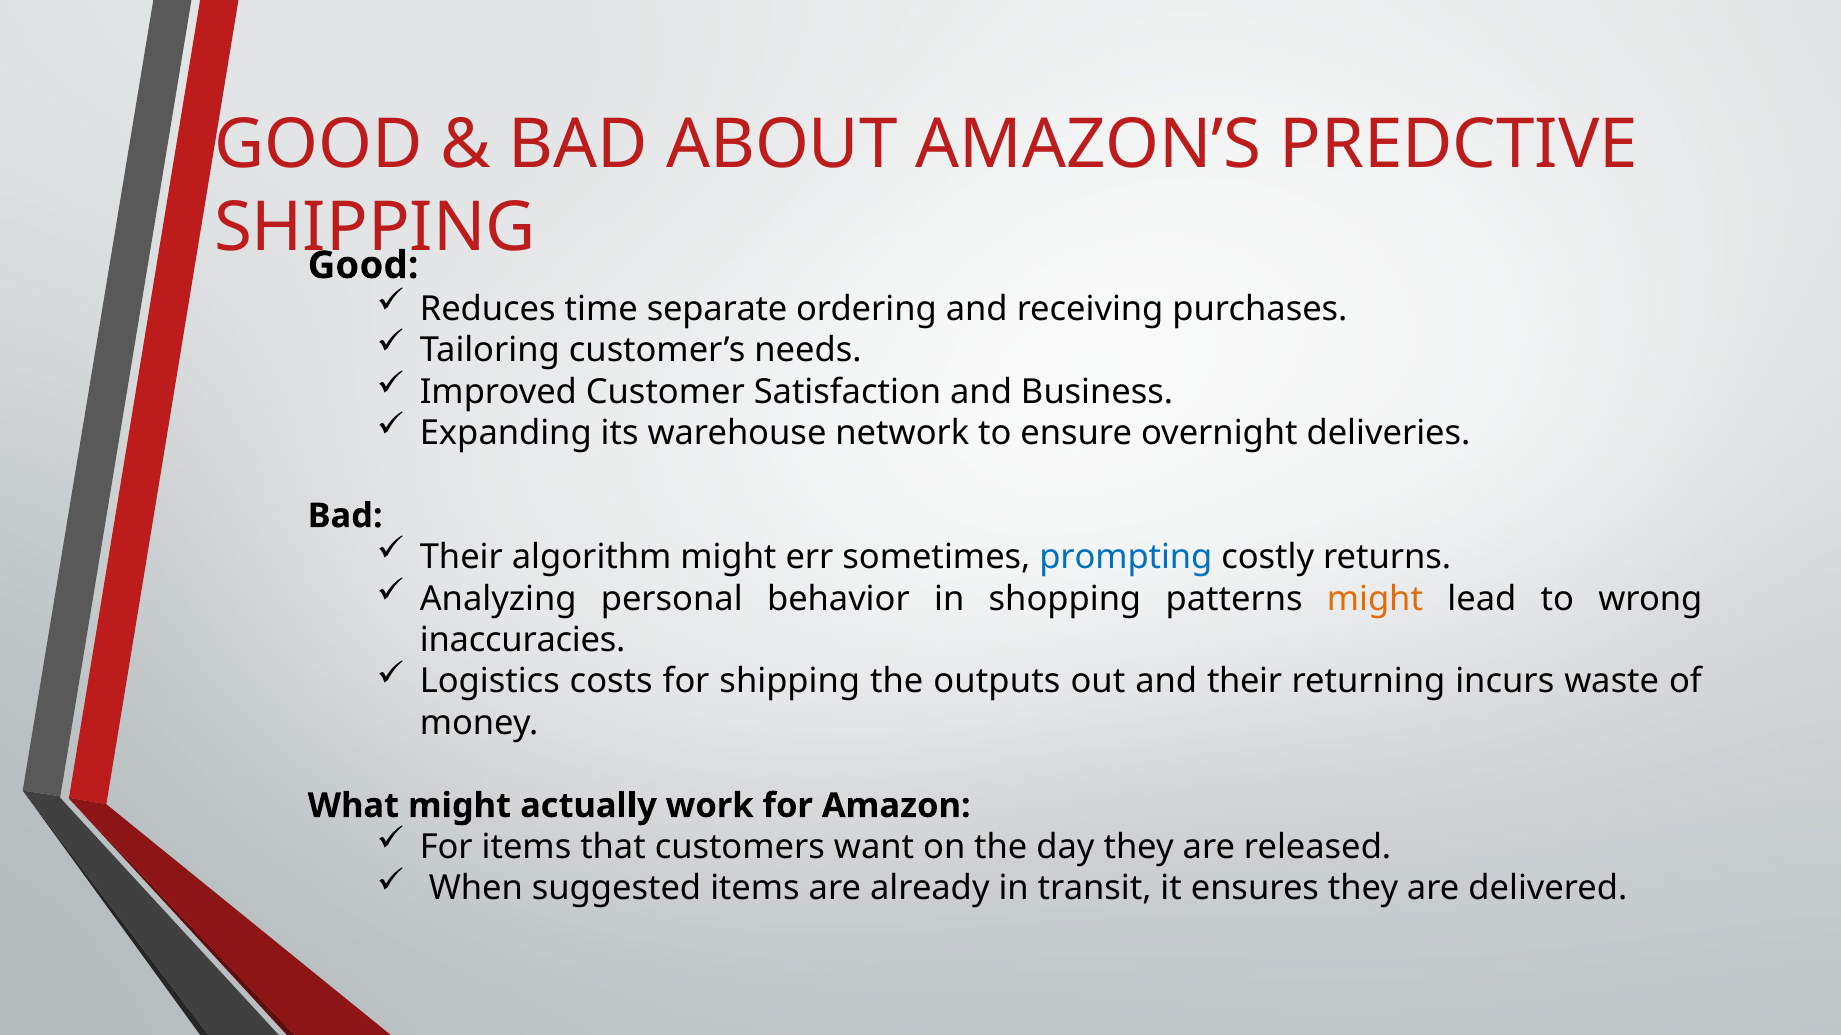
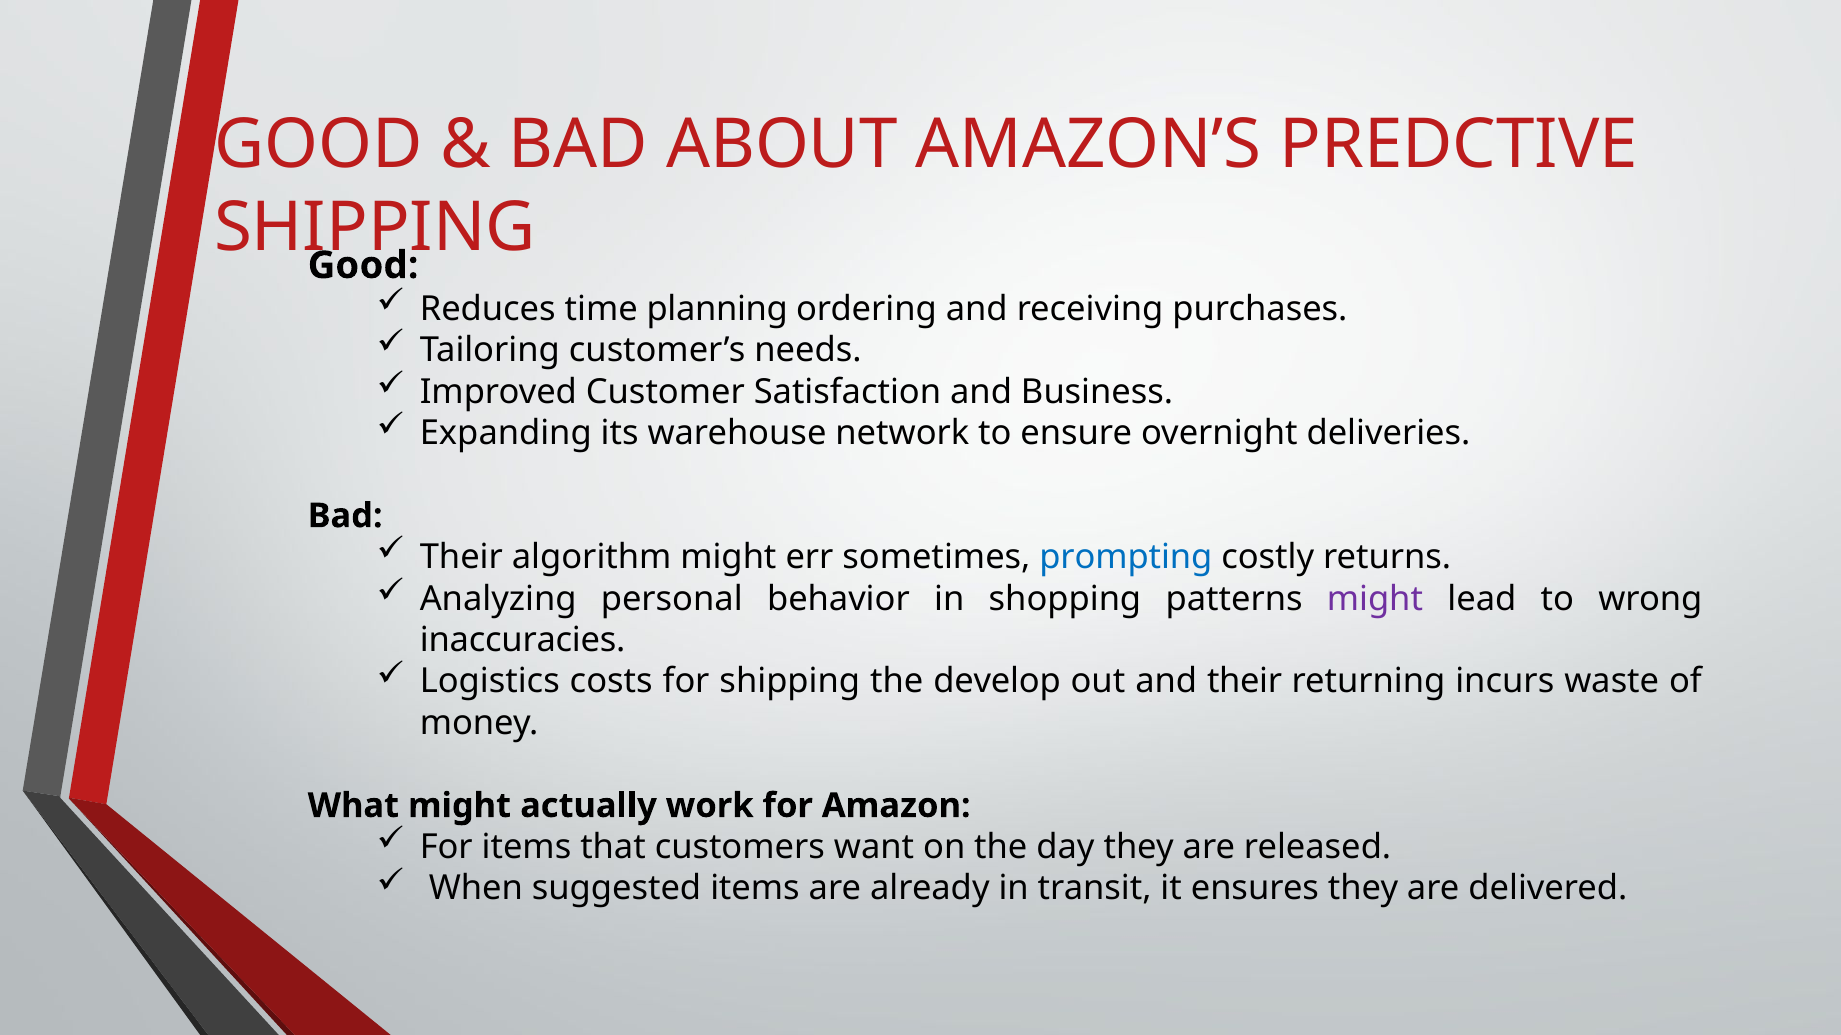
separate: separate -> planning (717, 309)
might colour: orange -> purple (1375, 599)
outputs: outputs -> develop (997, 682)
